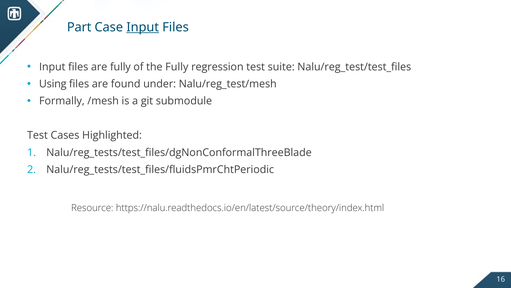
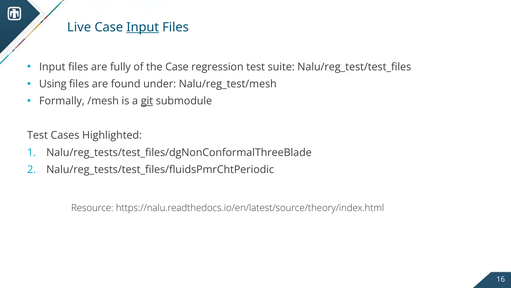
Part: Part -> Live (79, 27)
the Fully: Fully -> Case (177, 67)
git underline: none -> present (147, 101)
